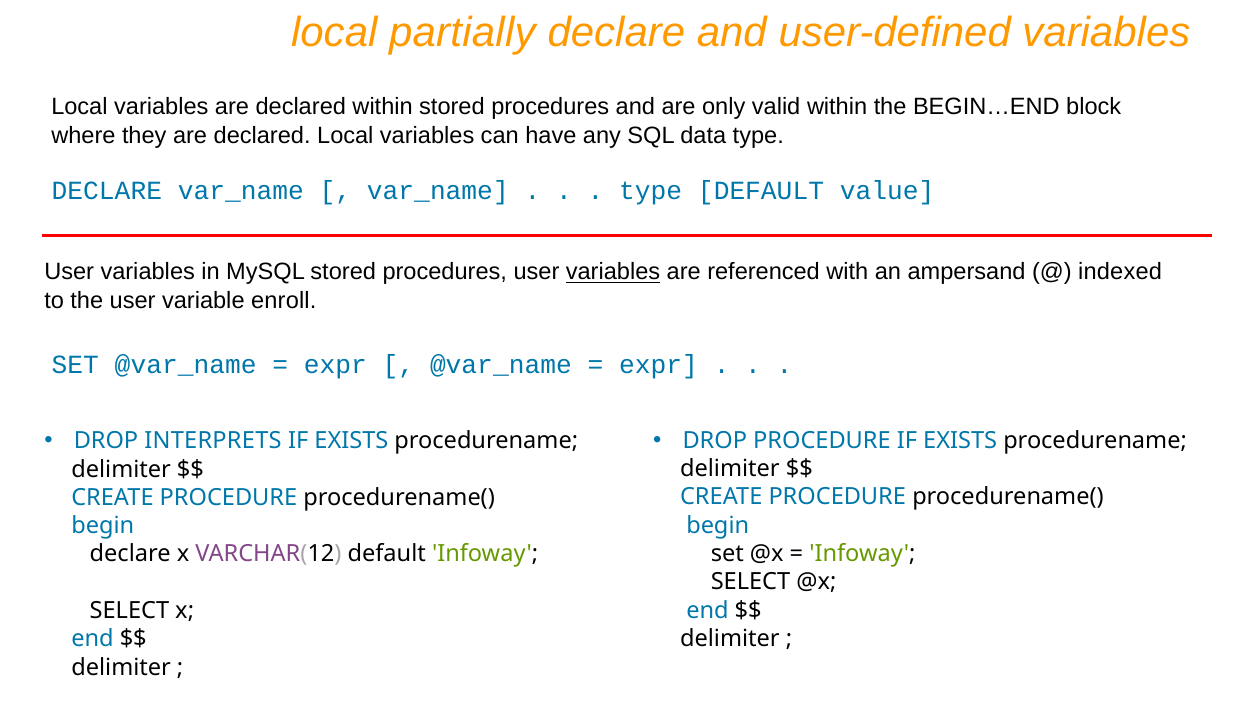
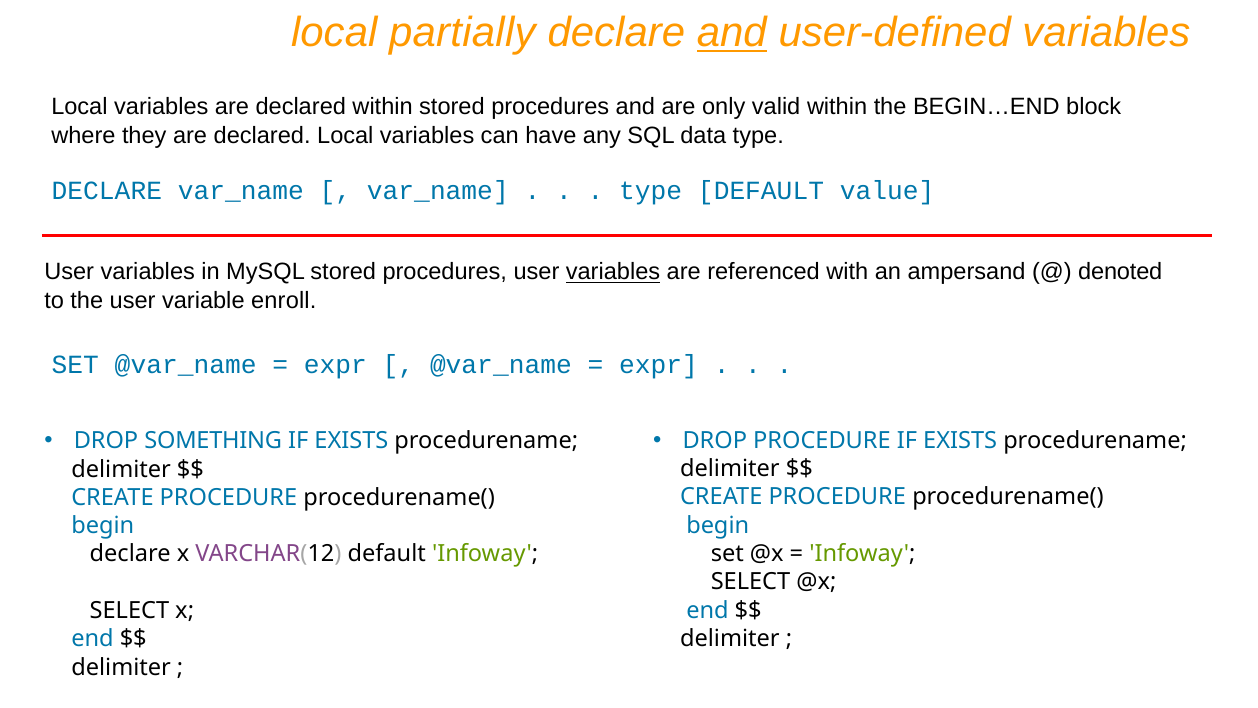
and underline: none -> present (732, 33)
indexed: indexed -> denoted (1120, 272)
INTERPRETS: INTERPRETS -> SOMETHING (213, 441)
